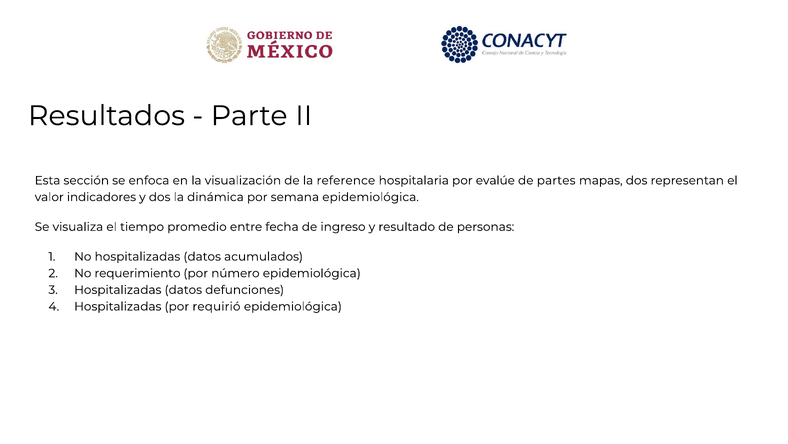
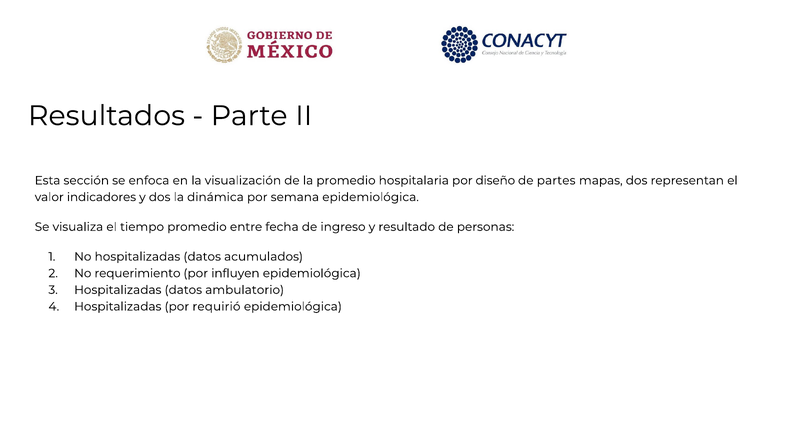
la reference: reference -> promedio (346, 180)
evalúe: evalúe -> diseño (495, 180)
número: número -> influyen (235, 273)
defunciones: defunciones -> ambulatorio (245, 289)
